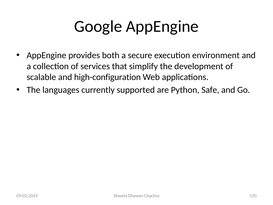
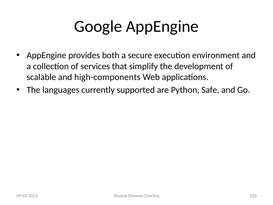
high-configuration: high-configuration -> high-components (107, 77)
